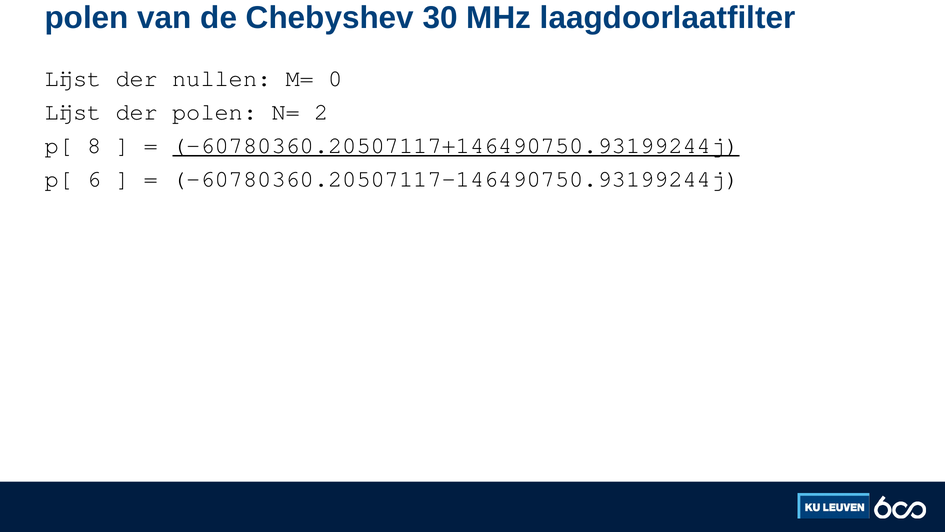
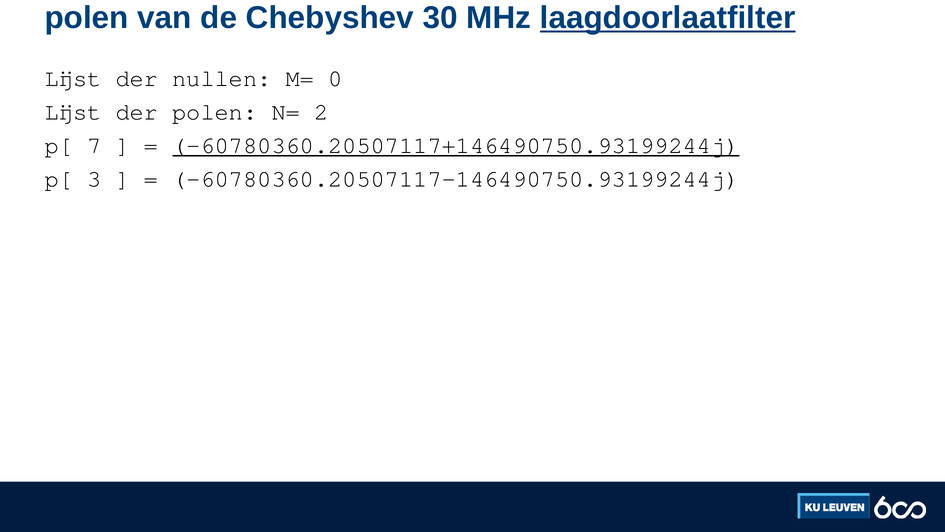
laagdoorlaatfilter underline: none -> present (668, 18)
8: 8 -> 7 (94, 145)
6: 6 -> 3 (94, 179)
